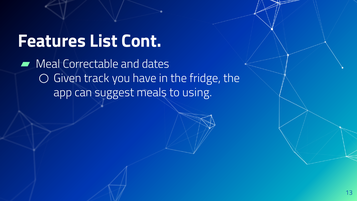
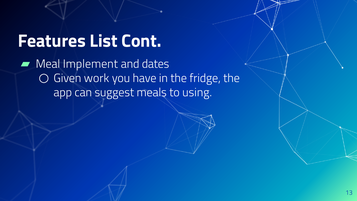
Correctable: Correctable -> Implement (90, 64)
track: track -> work (97, 78)
